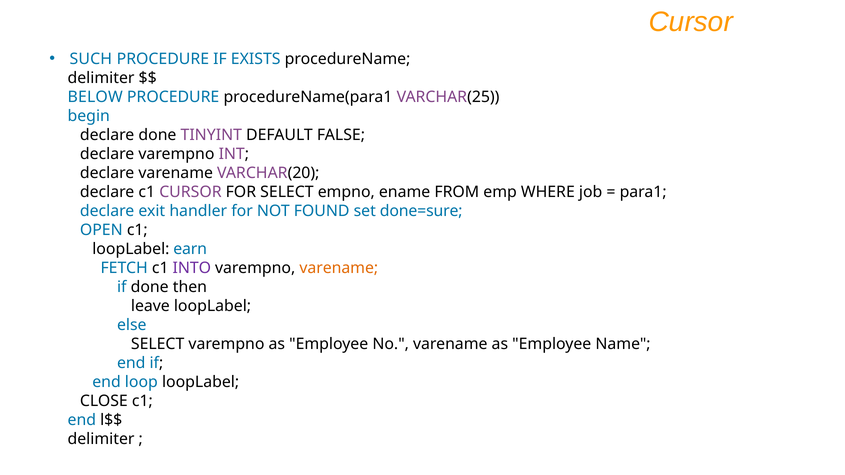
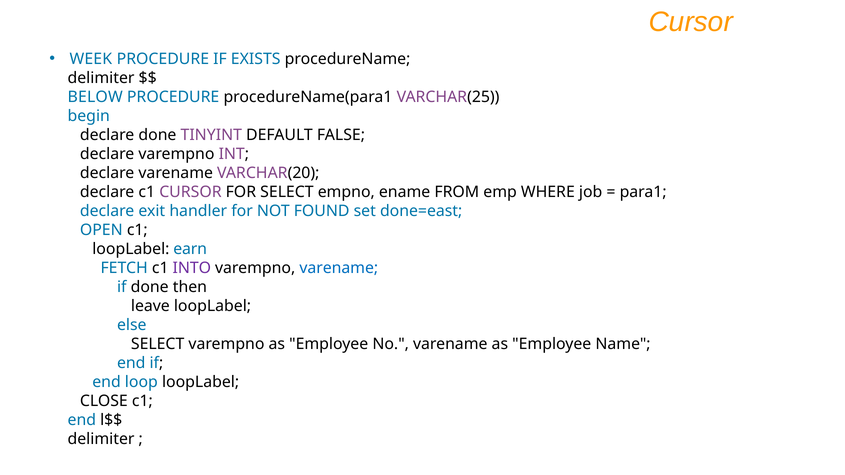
SUCH: SUCH -> WEEK (91, 59)
done=sure: done=sure -> done=east (421, 211)
varename colour: orange -> blue (339, 268)
